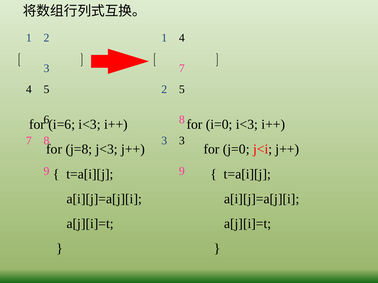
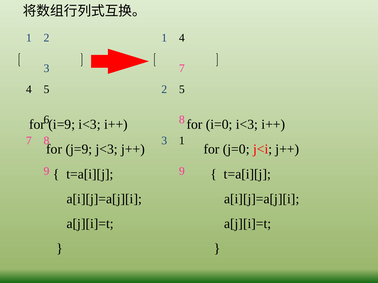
i=6: i=6 -> i=9 (62, 125)
3 3: 3 -> 1 (182, 141)
j=8: j=8 -> j=9 (79, 149)
